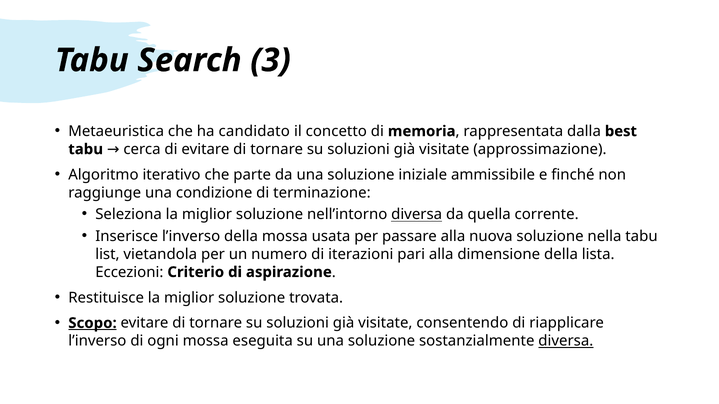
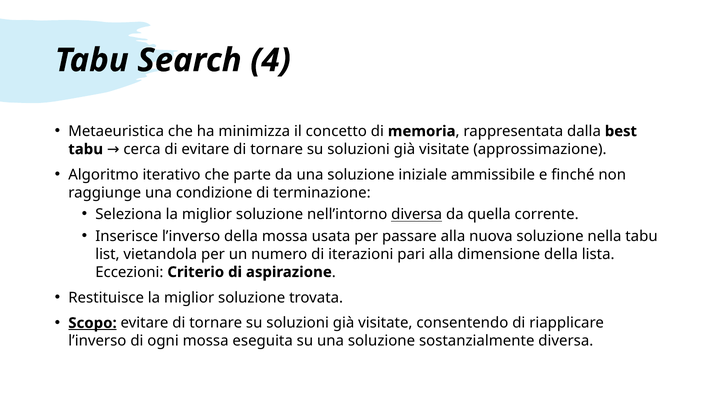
3: 3 -> 4 (271, 60)
candidato: candidato -> minimizza (254, 131)
diversa underline: present -> none (566, 341)
